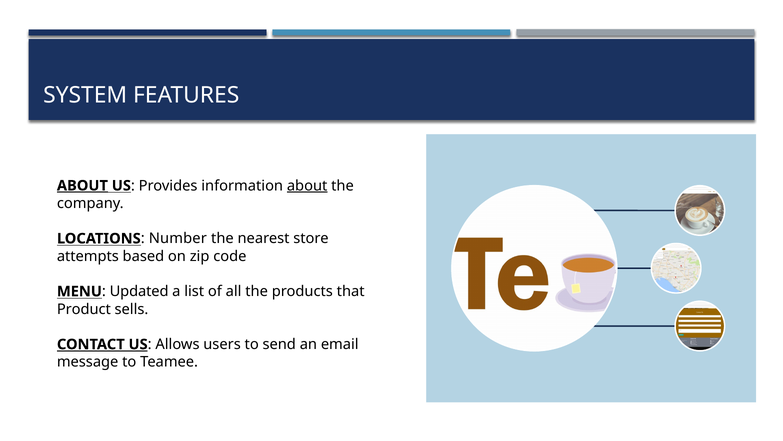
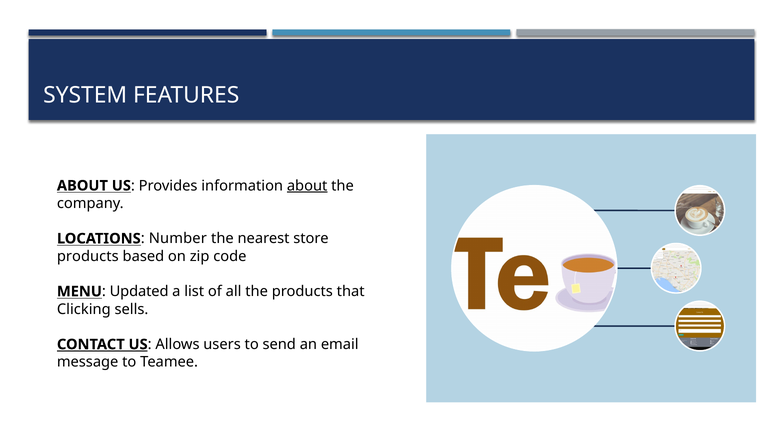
ABOUT underline: present -> none (82, 185)
attempts: attempts -> products (88, 256)
Product: Product -> Clicking (84, 309)
